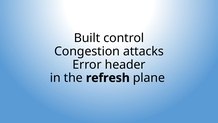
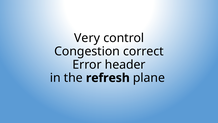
Built: Built -> Very (87, 38)
attacks: attacks -> correct (143, 51)
